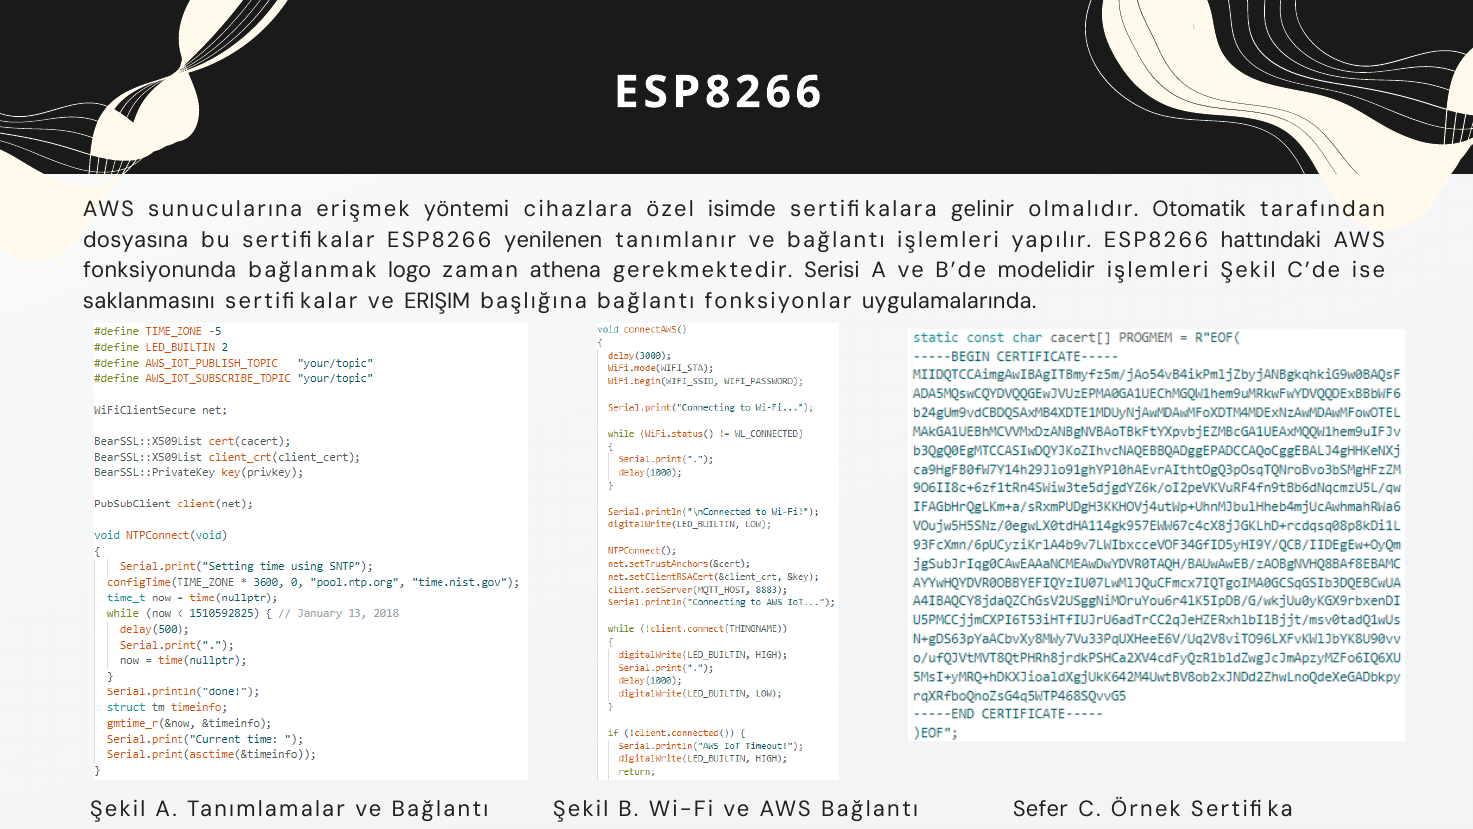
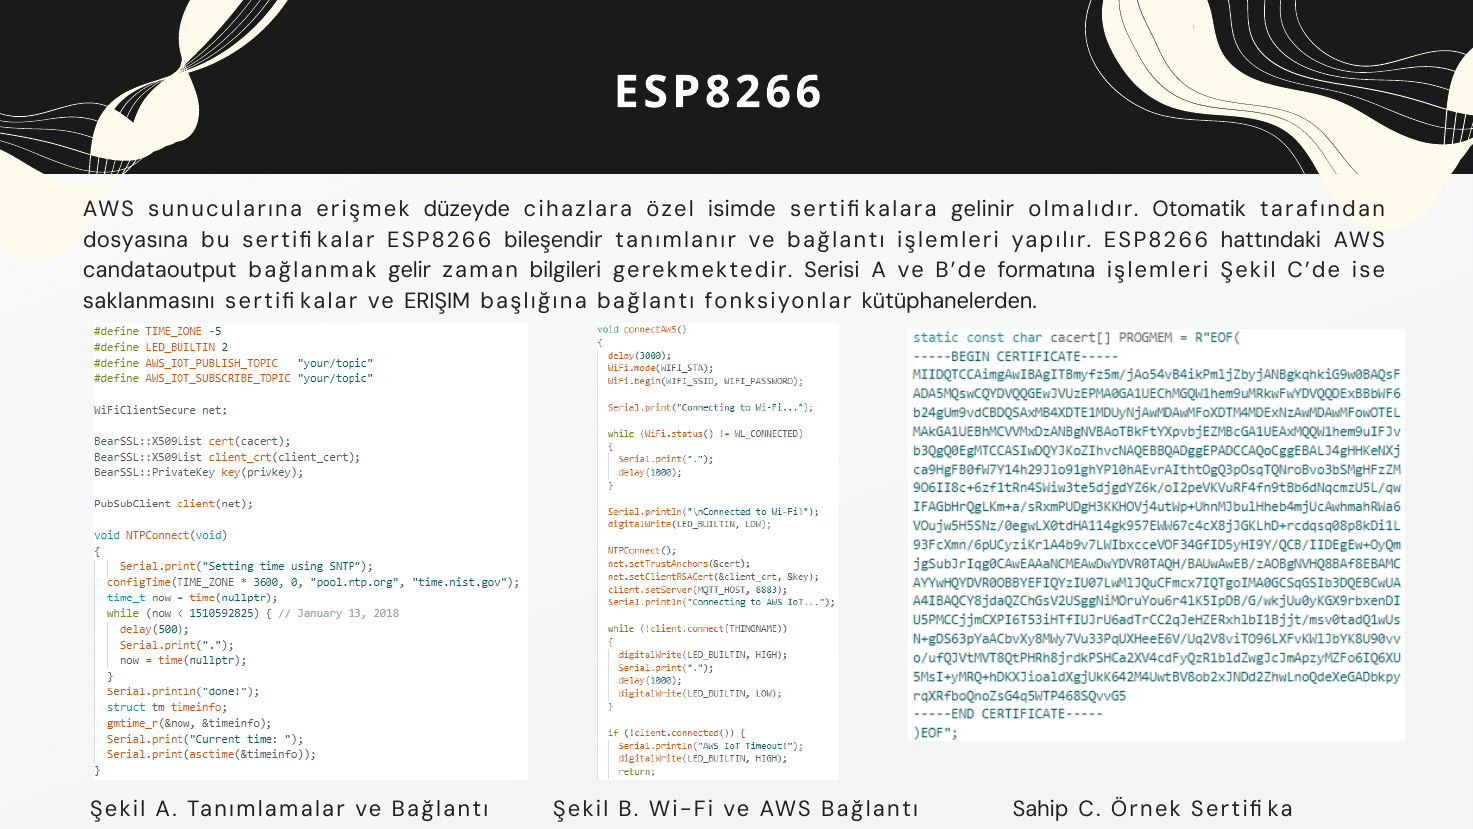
yöntemi: yöntemi -> düzeyde (467, 209)
yenilenen: yenilenen -> bileşendir (553, 240)
fonksiyonunda: fonksiyonunda -> candataoutput (160, 270)
logo: logo -> gelir (410, 270)
athena: athena -> bilgileri (566, 270)
modelidir: modelidir -> formatına (1047, 270)
uygulamalarında: uygulamalarında -> kütüphanelerden (949, 301)
Sefer: Sefer -> Sahip (1041, 809)
